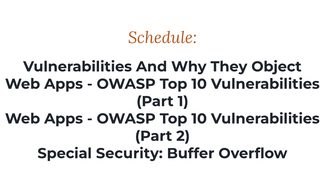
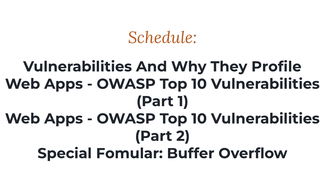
Object: Object -> Profile (276, 67)
Security: Security -> Fomular (129, 153)
